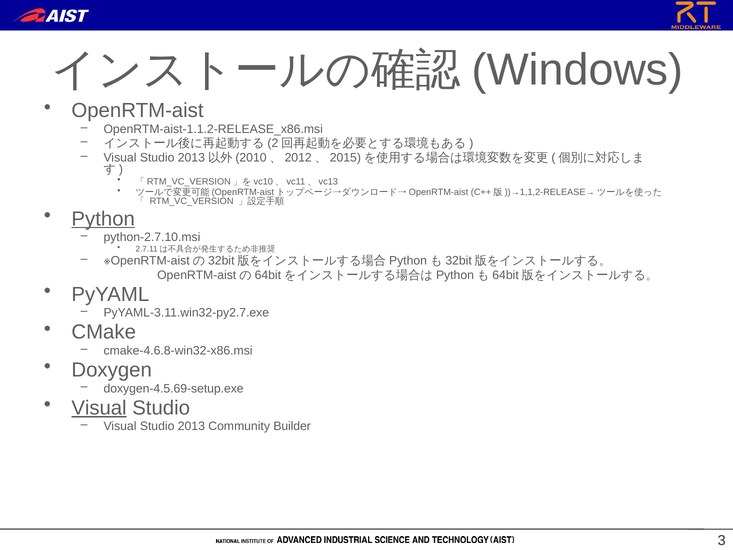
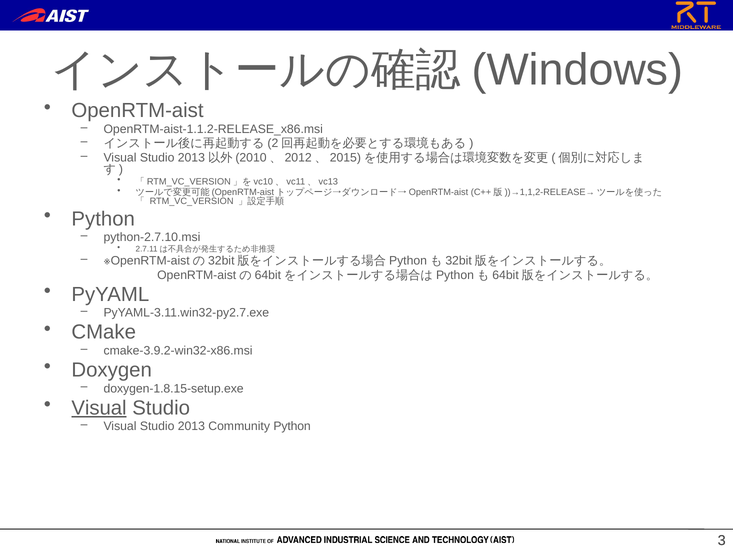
Python underline: present -> none (103, 219)
cmake-4.6.8-win32-x86.msi: cmake-4.6.8-win32-x86.msi -> cmake-3.9.2-win32-x86.msi (178, 351)
doxygen-4.5.69-setup.exe: doxygen-4.5.69-setup.exe -> doxygen-1.8.15-setup.exe (174, 388)
Community Builder: Builder -> Python (292, 426)
